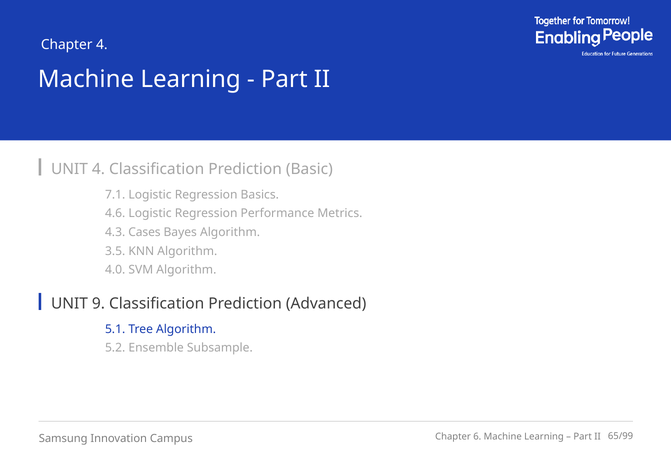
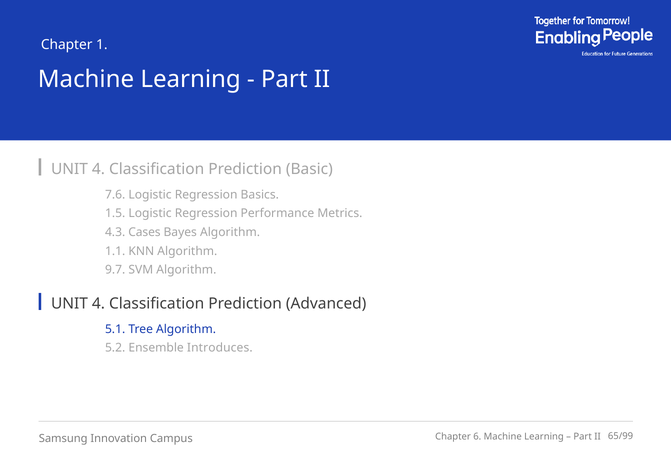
Chapter 4: 4 -> 1 (102, 45)
7.1: 7.1 -> 7.6 (115, 195)
4.6: 4.6 -> 1.5 (115, 213)
3.5: 3.5 -> 1.1 (115, 251)
4.0: 4.0 -> 9.7 (115, 270)
9: 9 -> 4 (98, 303)
Subsample: Subsample -> Introduces (220, 348)
